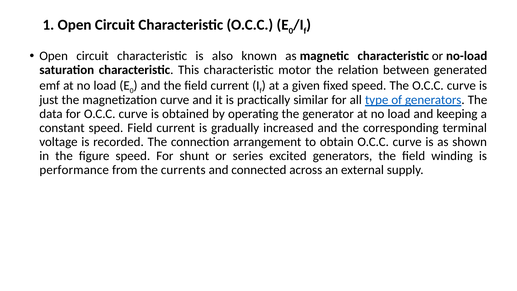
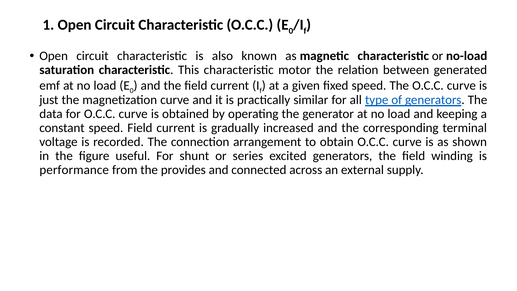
figure speed: speed -> useful (133, 156)
currents: currents -> provides (183, 170)
